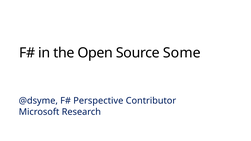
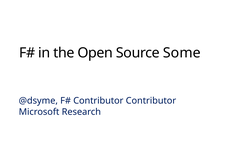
Perspective: Perspective -> Contributor (98, 101)
